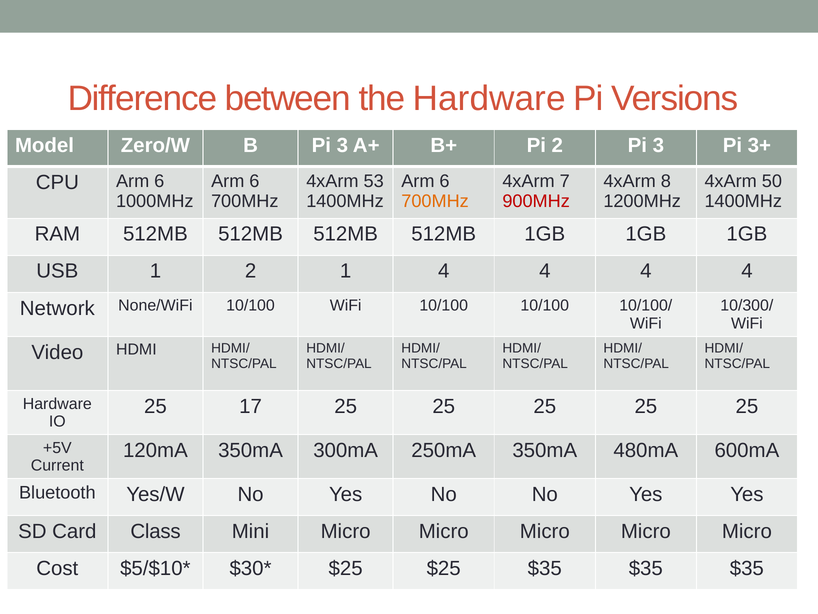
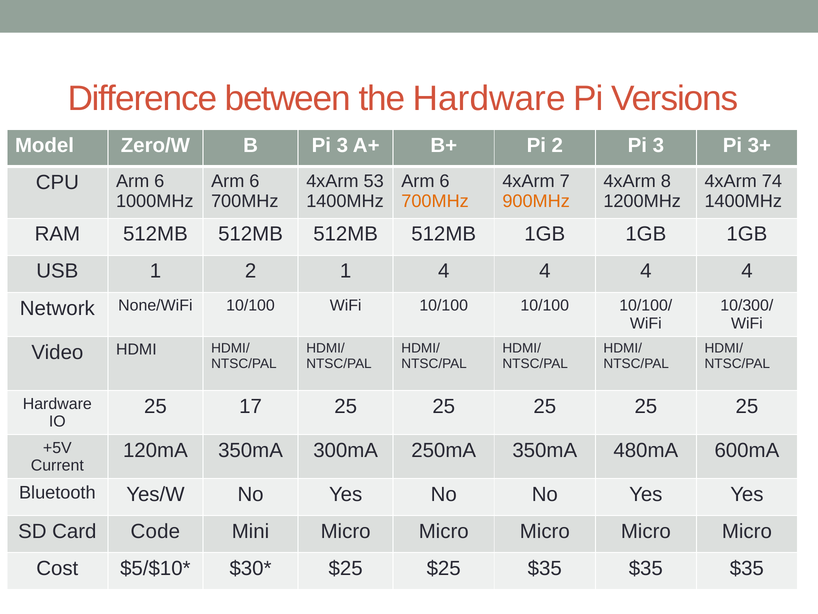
50: 50 -> 74 (772, 181)
900MHz colour: red -> orange (536, 201)
Class: Class -> Code (155, 531)
